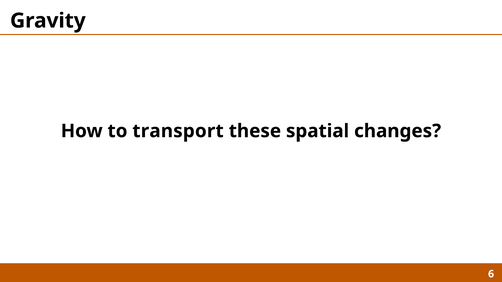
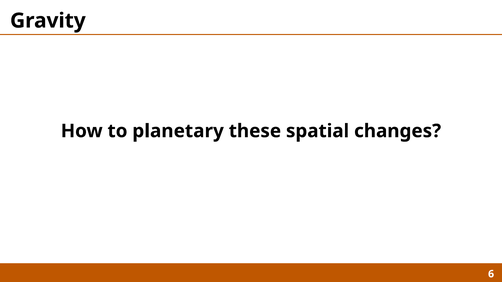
transport: transport -> planetary (178, 131)
